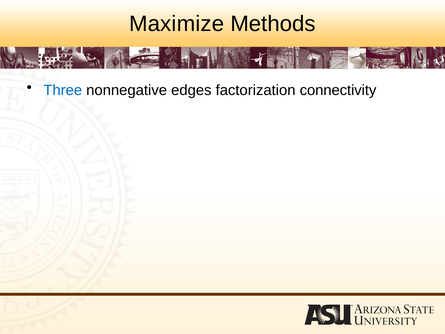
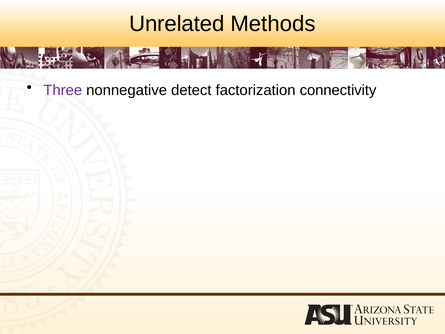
Maximize: Maximize -> Unrelated (177, 24)
Three colour: blue -> purple (63, 90)
edges: edges -> detect (191, 90)
